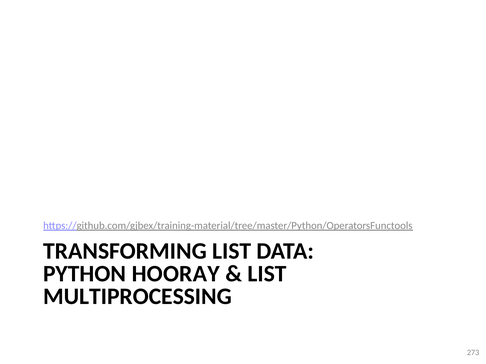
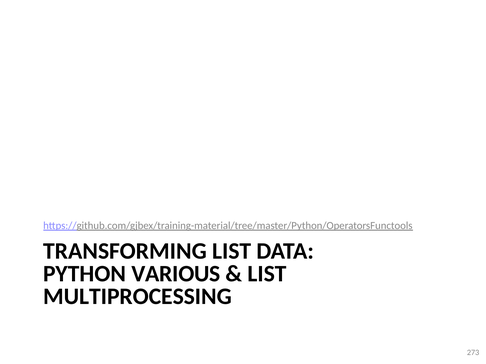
HOORAY: HOORAY -> VARIOUS (176, 274)
